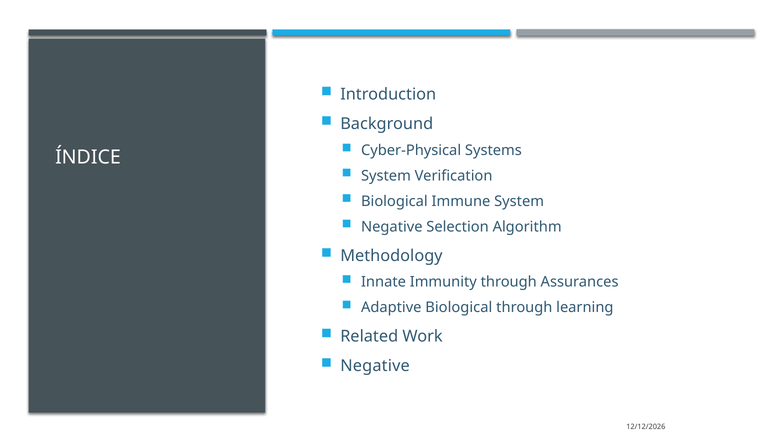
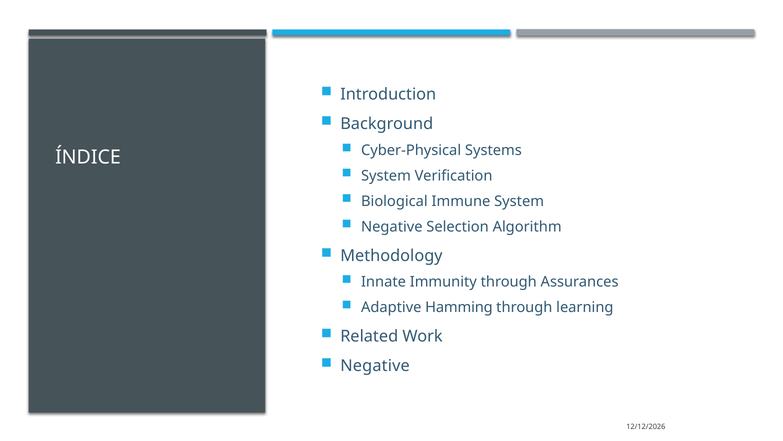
Adaptive Biological: Biological -> Hamming (459, 307)
